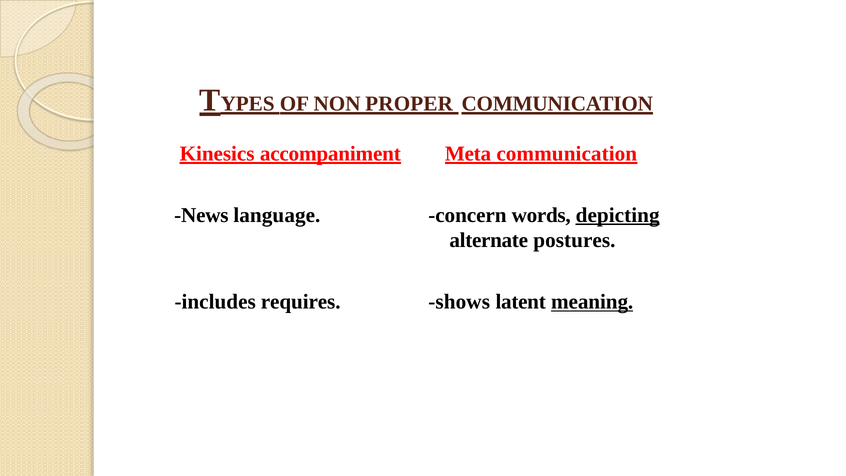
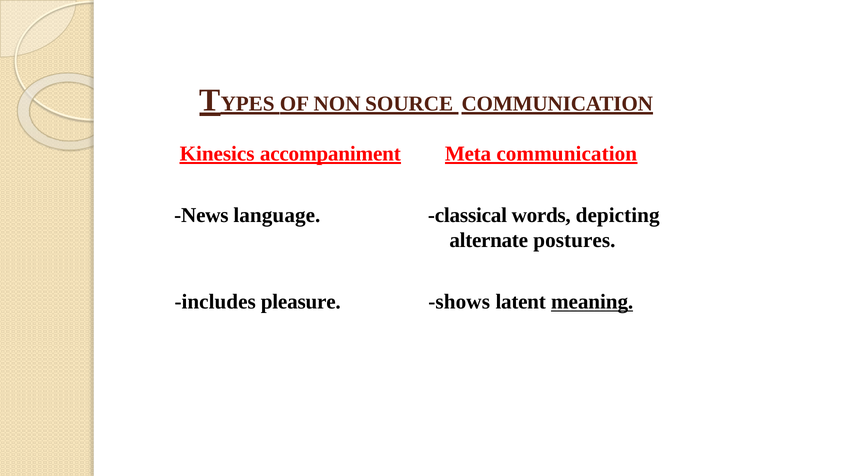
PROPER: PROPER -> SOURCE (409, 104)
concern: concern -> classical (468, 215)
depicting underline: present -> none (618, 215)
requires: requires -> pleasure (301, 302)
